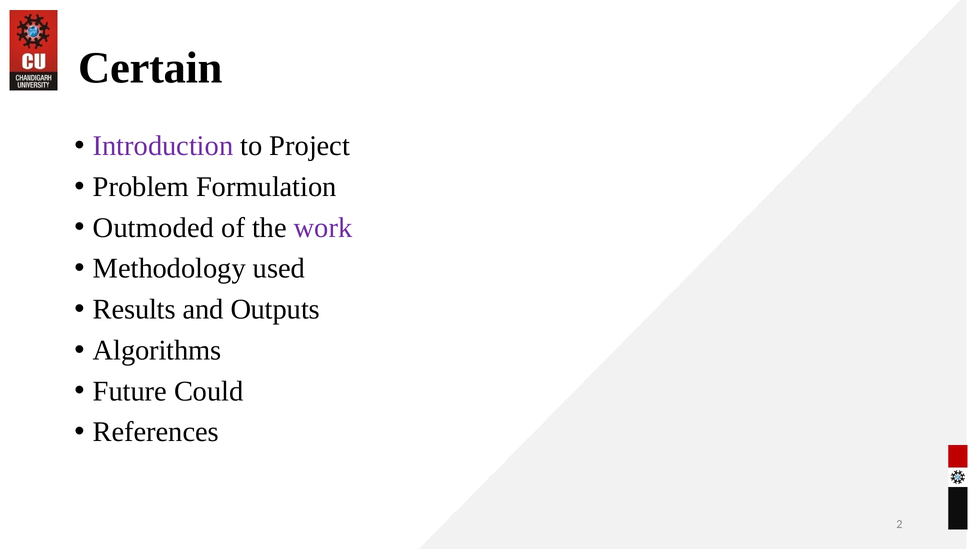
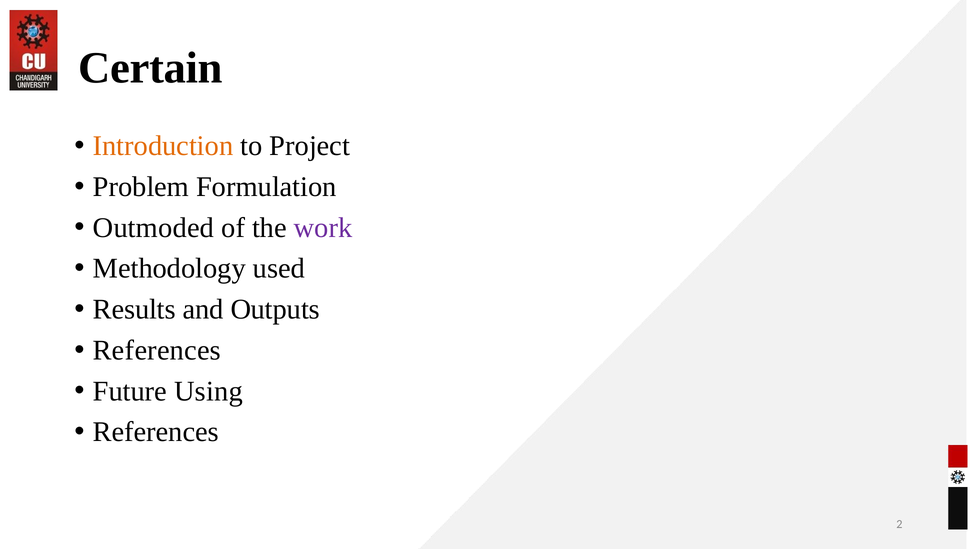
Introduction colour: purple -> orange (163, 146)
Algorithms: Algorithms -> References (157, 351)
Could: Could -> Using (209, 392)
